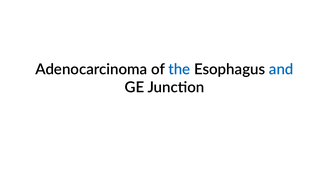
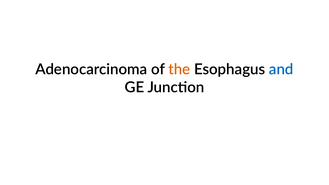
the colour: blue -> orange (179, 69)
